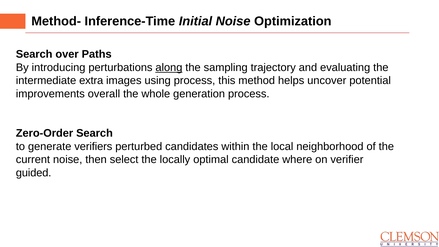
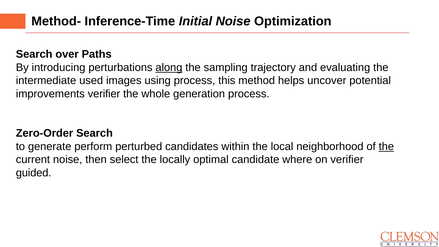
extra: extra -> used (91, 81)
improvements overall: overall -> verifier (104, 94)
verifiers: verifiers -> perform (93, 146)
the underline: none -> present (386, 146)
